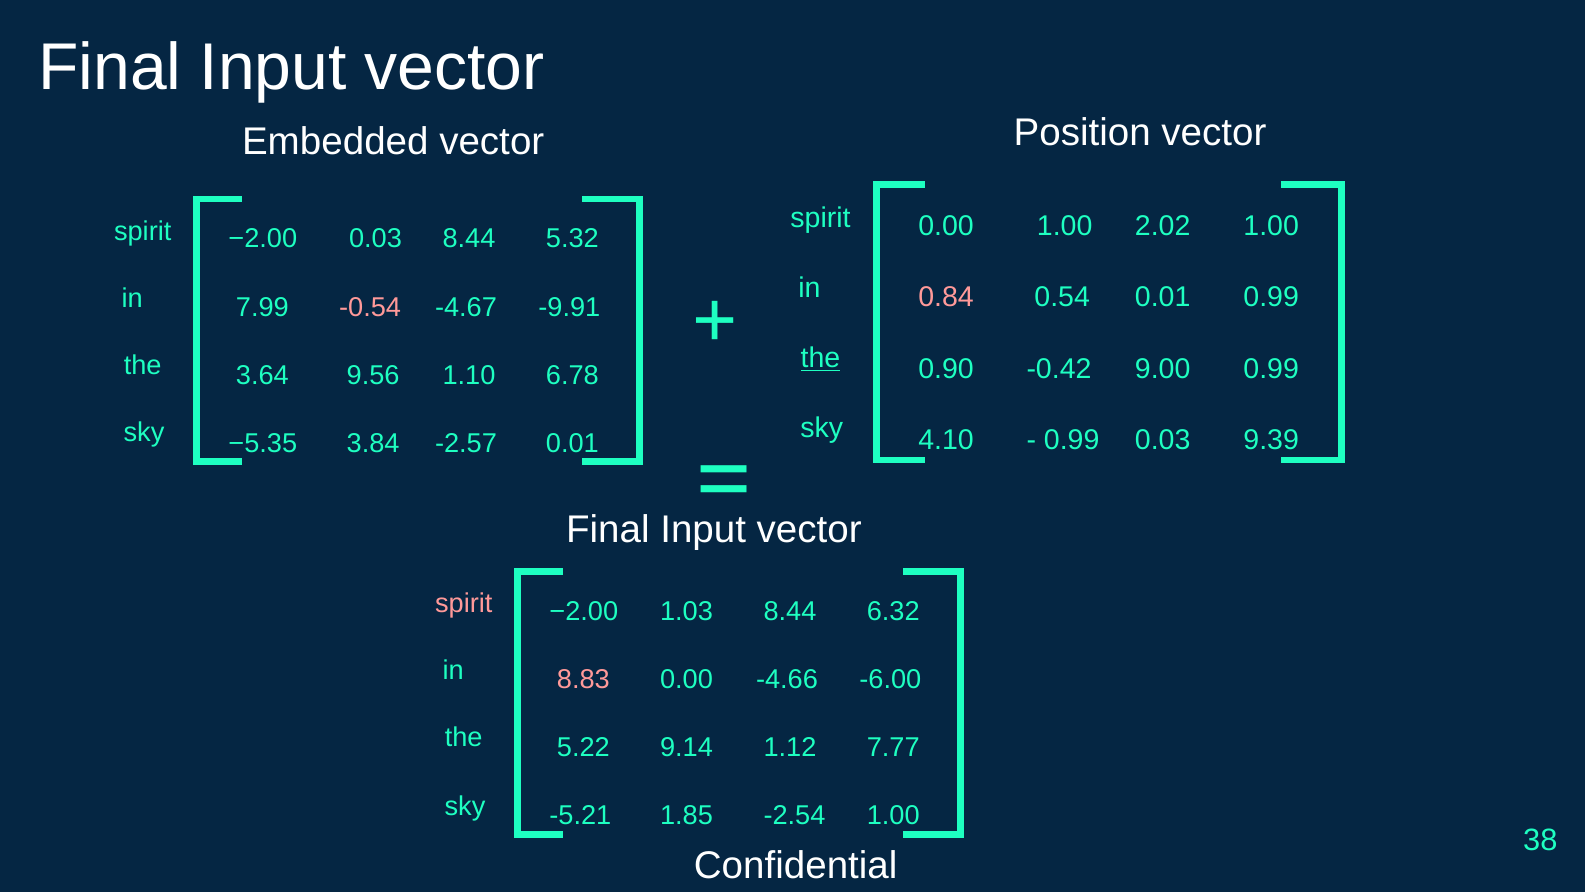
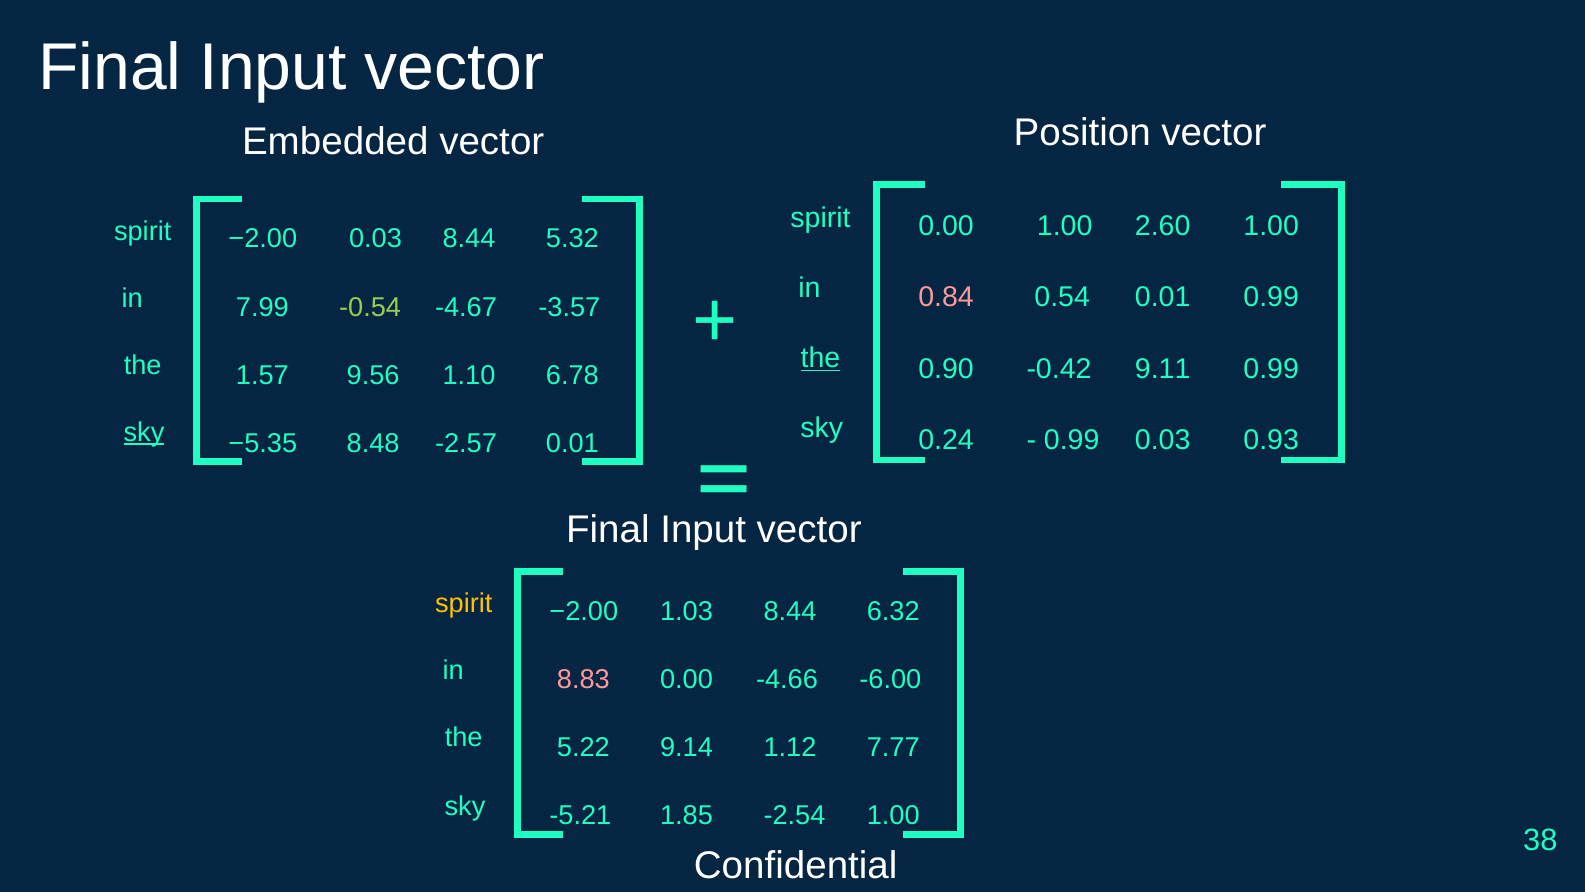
2.02: 2.02 -> 2.60 (1163, 226)
-0.54 colour: pink -> light green (370, 307)
-9.91: -9.91 -> -3.57 (569, 307)
9.00: 9.00 -> 9.11 (1163, 369)
3.64: 3.64 -> 1.57 (262, 375)
sky underline: none -> present (144, 432)
4.10: 4.10 -> 0.24 (946, 440)
9.39: 9.39 -> 0.93 (1271, 440)
3.84: 3.84 -> 8.48 (373, 443)
spirit colour: pink -> yellow (464, 604)
